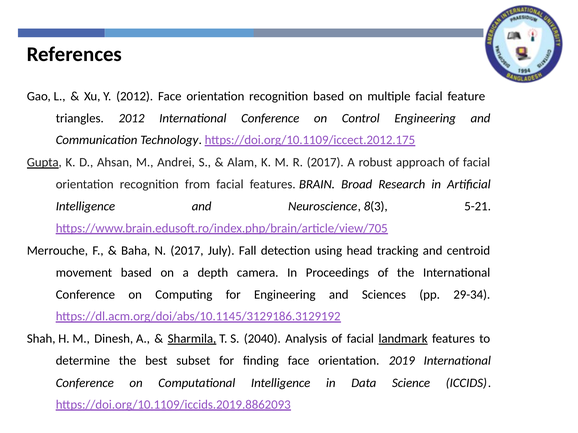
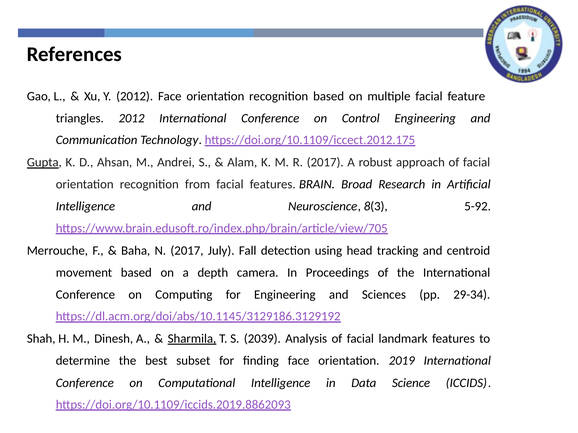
5-21: 5-21 -> 5-92 (478, 207)
2040: 2040 -> 2039 (262, 339)
landmark underline: present -> none (403, 339)
